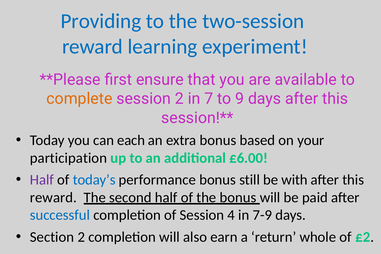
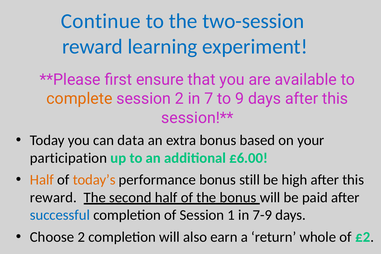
Providing: Providing -> Continue (101, 21)
each: each -> data (131, 140)
Half colour: purple -> orange (42, 180)
today’s colour: blue -> orange (94, 180)
with: with -> high (294, 180)
4: 4 -> 1 (231, 215)
Section: Section -> Choose (52, 237)
